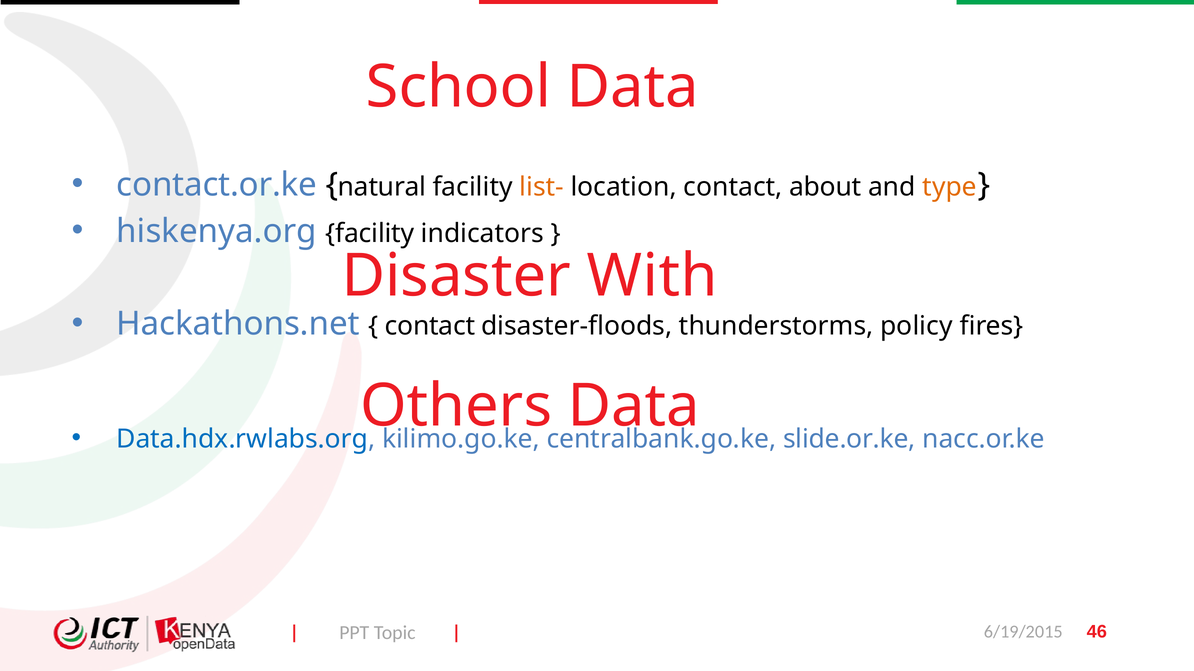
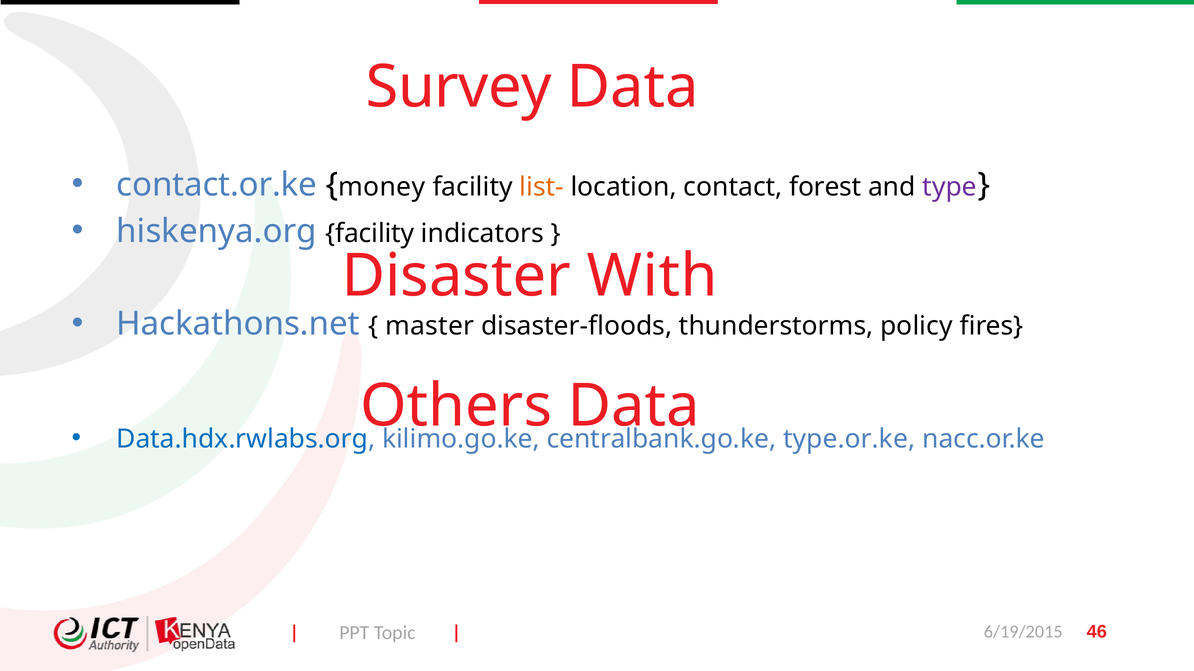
School: School -> Survey (459, 87)
natural: natural -> money (382, 187)
about: about -> forest (825, 187)
type colour: orange -> purple (950, 187)
contact: contact -> master (430, 326)
slide.or.ke: slide.or.ke -> type.or.ke (849, 439)
